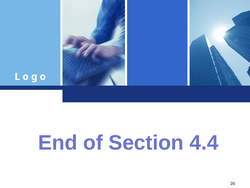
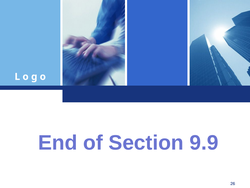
4.4: 4.4 -> 9.9 (204, 142)
